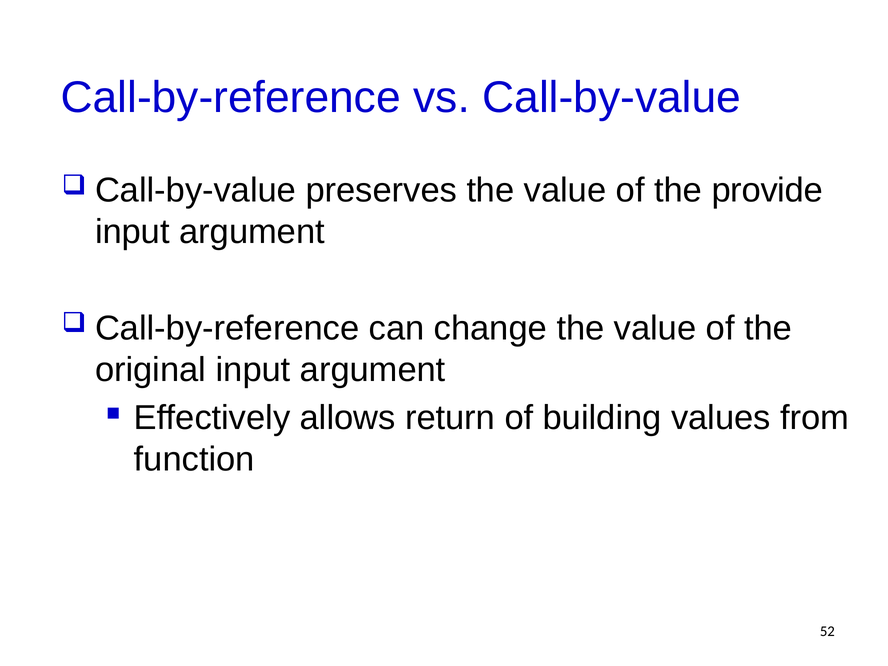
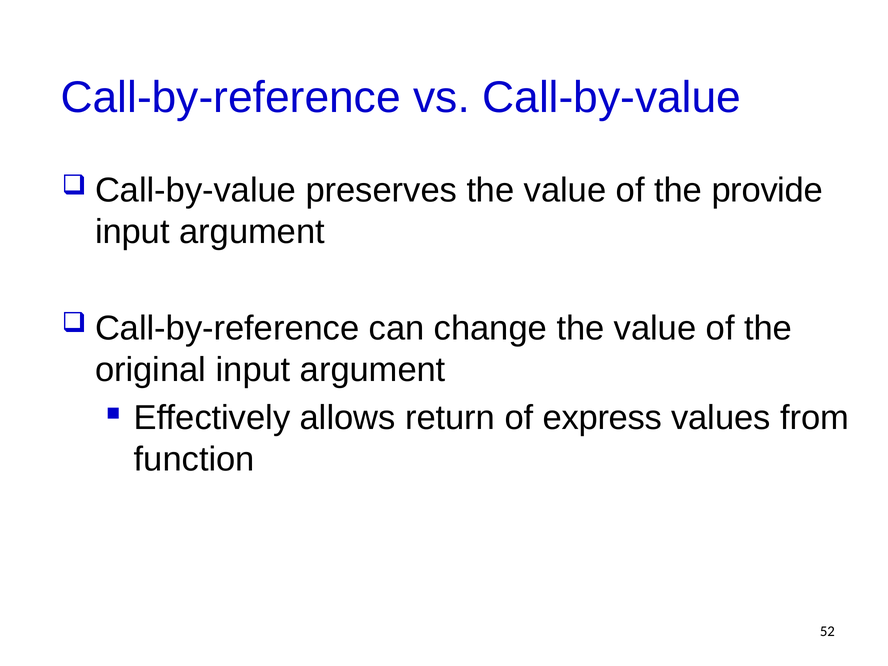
building: building -> express (602, 418)
